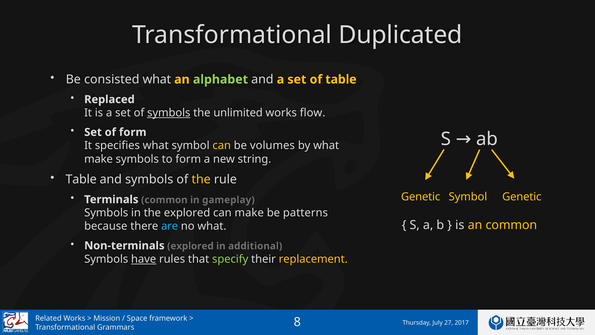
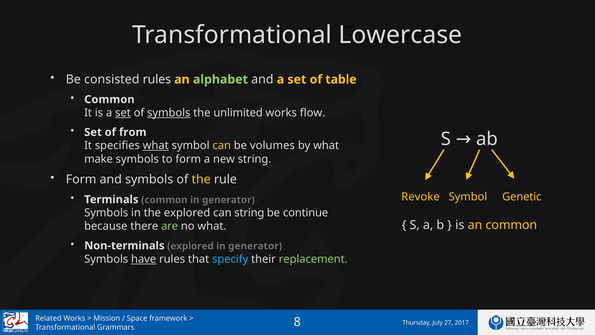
Duplicated: Duplicated -> Lowercase (400, 35)
consisted what: what -> rules (157, 79)
Replaced: Replaced -> Common (109, 99)
set underline: none -> present (123, 113)
of form: form -> from (133, 132)
what underline: none -> present (156, 145)
Table: Table -> Form (81, 179)
Genetic: Genetic -> Revoke (421, 197)
common in gameplay: gameplay -> generator (228, 200)
can make: make -> string (249, 213)
patterns: patterns -> continue (306, 213)
are colour: light blue -> light green (170, 226)
additional: additional -> generator (255, 246)
specify colour: light green -> light blue (230, 259)
replacement colour: yellow -> light green (313, 259)
